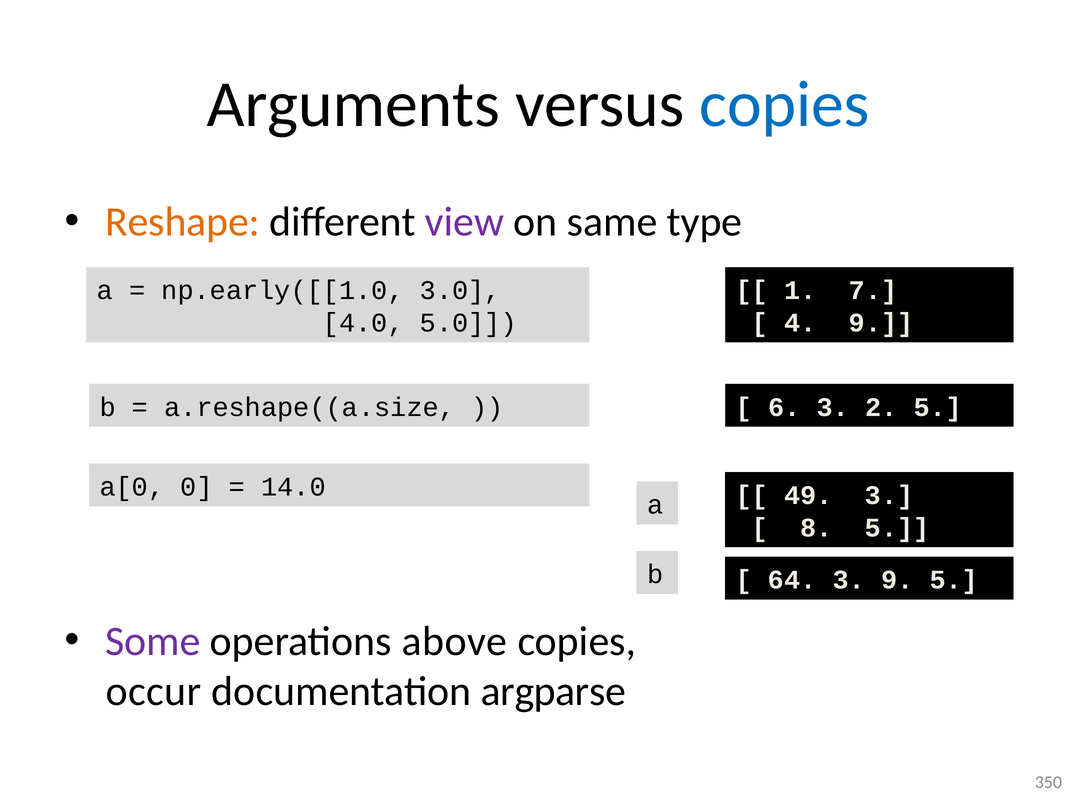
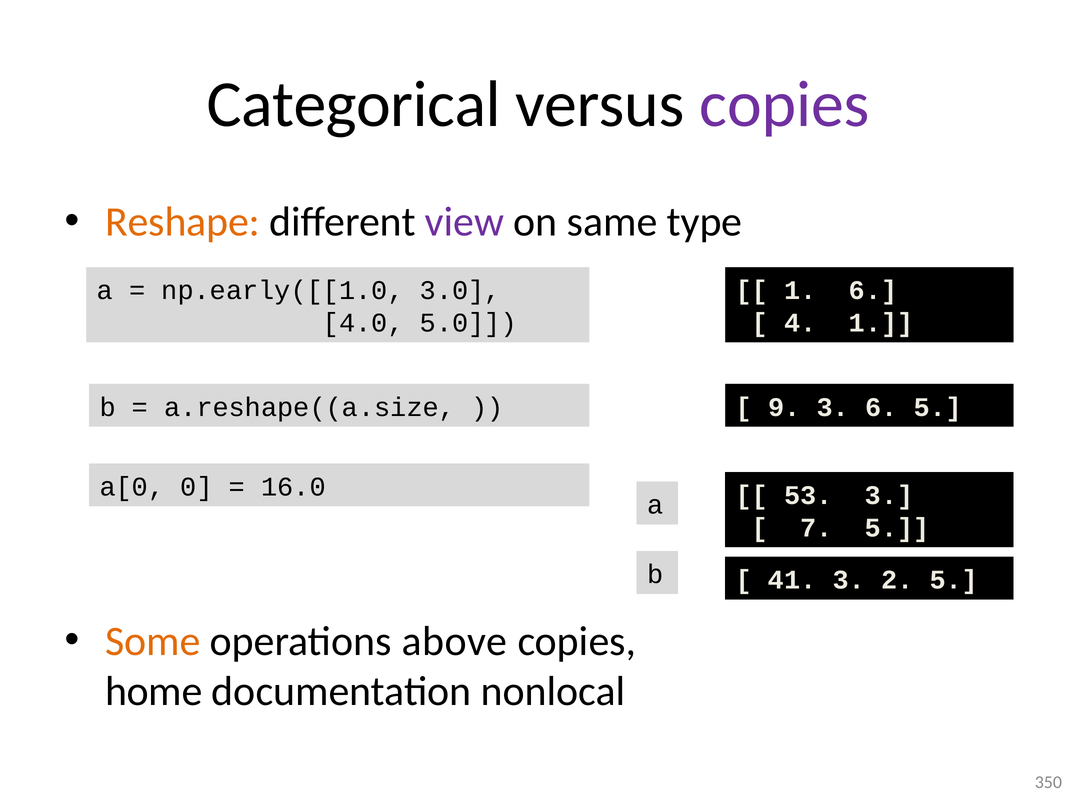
Arguments: Arguments -> Categorical (354, 104)
copies colour: blue -> purple (785, 104)
1 7: 7 -> 6 (873, 290)
4 9: 9 -> 1 (881, 323)
6: 6 -> 9 (784, 407)
3 2: 2 -> 6 (881, 407)
14.0: 14.0 -> 16.0 (293, 487)
49: 49 -> 53 (808, 495)
8: 8 -> 7 (816, 528)
64: 64 -> 41 (792, 580)
3 9: 9 -> 2 (897, 580)
Some colour: purple -> orange (153, 641)
occur: occur -> home (154, 691)
argparse: argparse -> nonlocal (553, 691)
